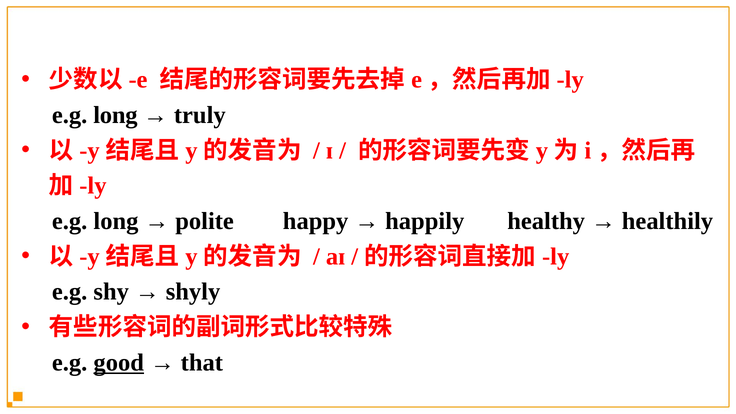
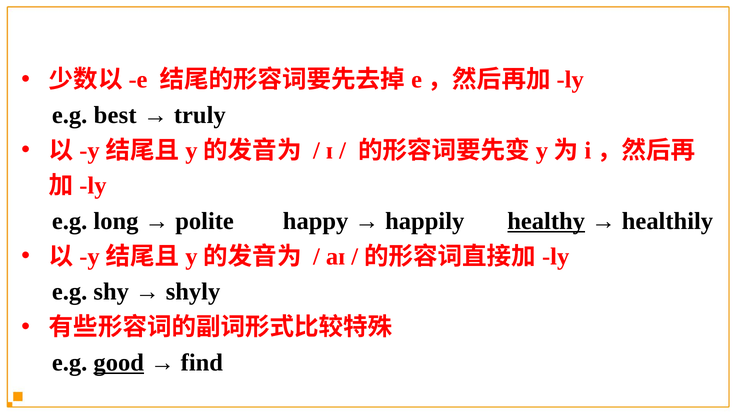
long: long -> best (115, 115)
healthy underline: none -> present (546, 221)
that: that -> find (202, 363)
